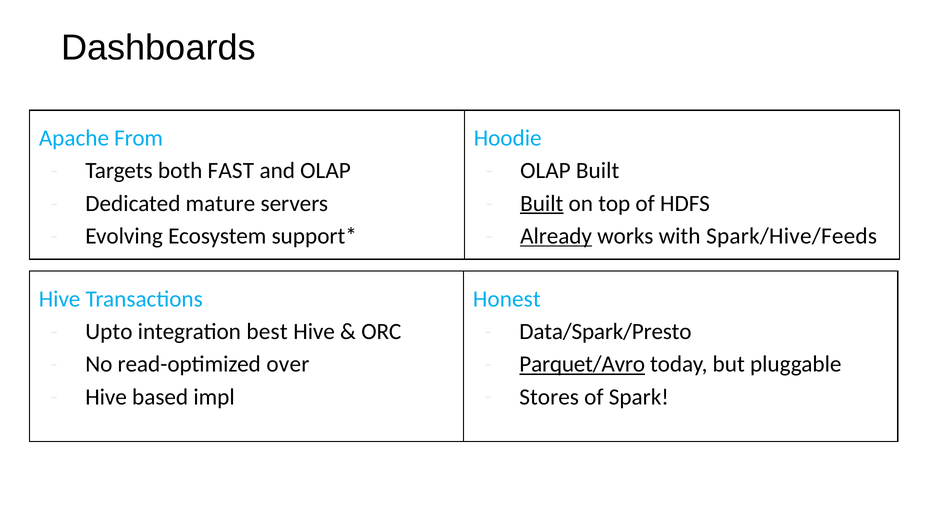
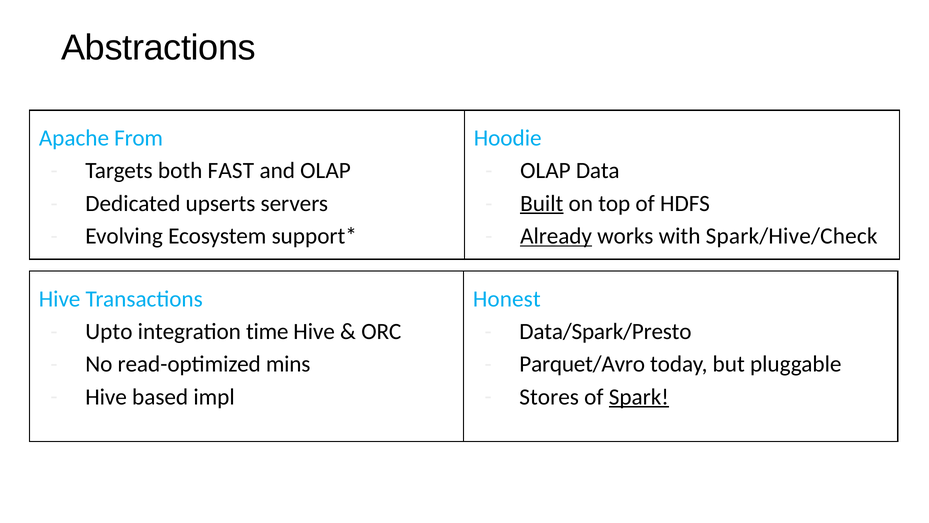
Dashboards: Dashboards -> Abstractions (159, 48)
OLAP Built: Built -> Data (598, 171)
mature: mature -> upserts (220, 203)
Spark/Hive/Feeds: Spark/Hive/Feeds -> Spark/Hive/Check (792, 236)
best: best -> time (267, 331)
over: over -> mins (288, 364)
Parquet/Avro underline: present -> none (582, 364)
Spark underline: none -> present (639, 397)
